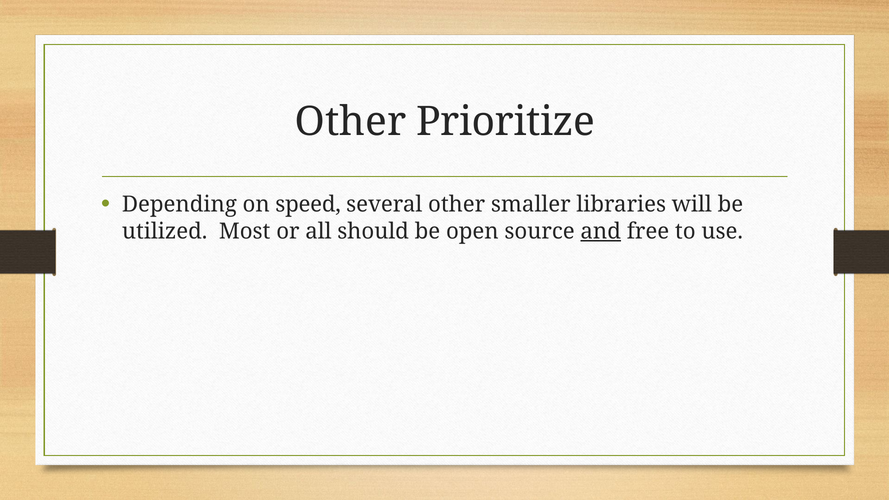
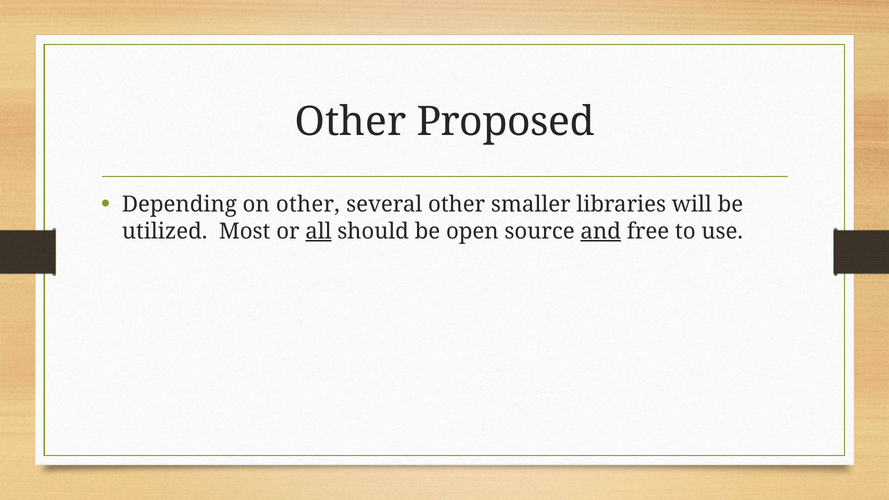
Prioritize: Prioritize -> Proposed (506, 122)
on speed: speed -> other (308, 205)
all underline: none -> present (318, 231)
